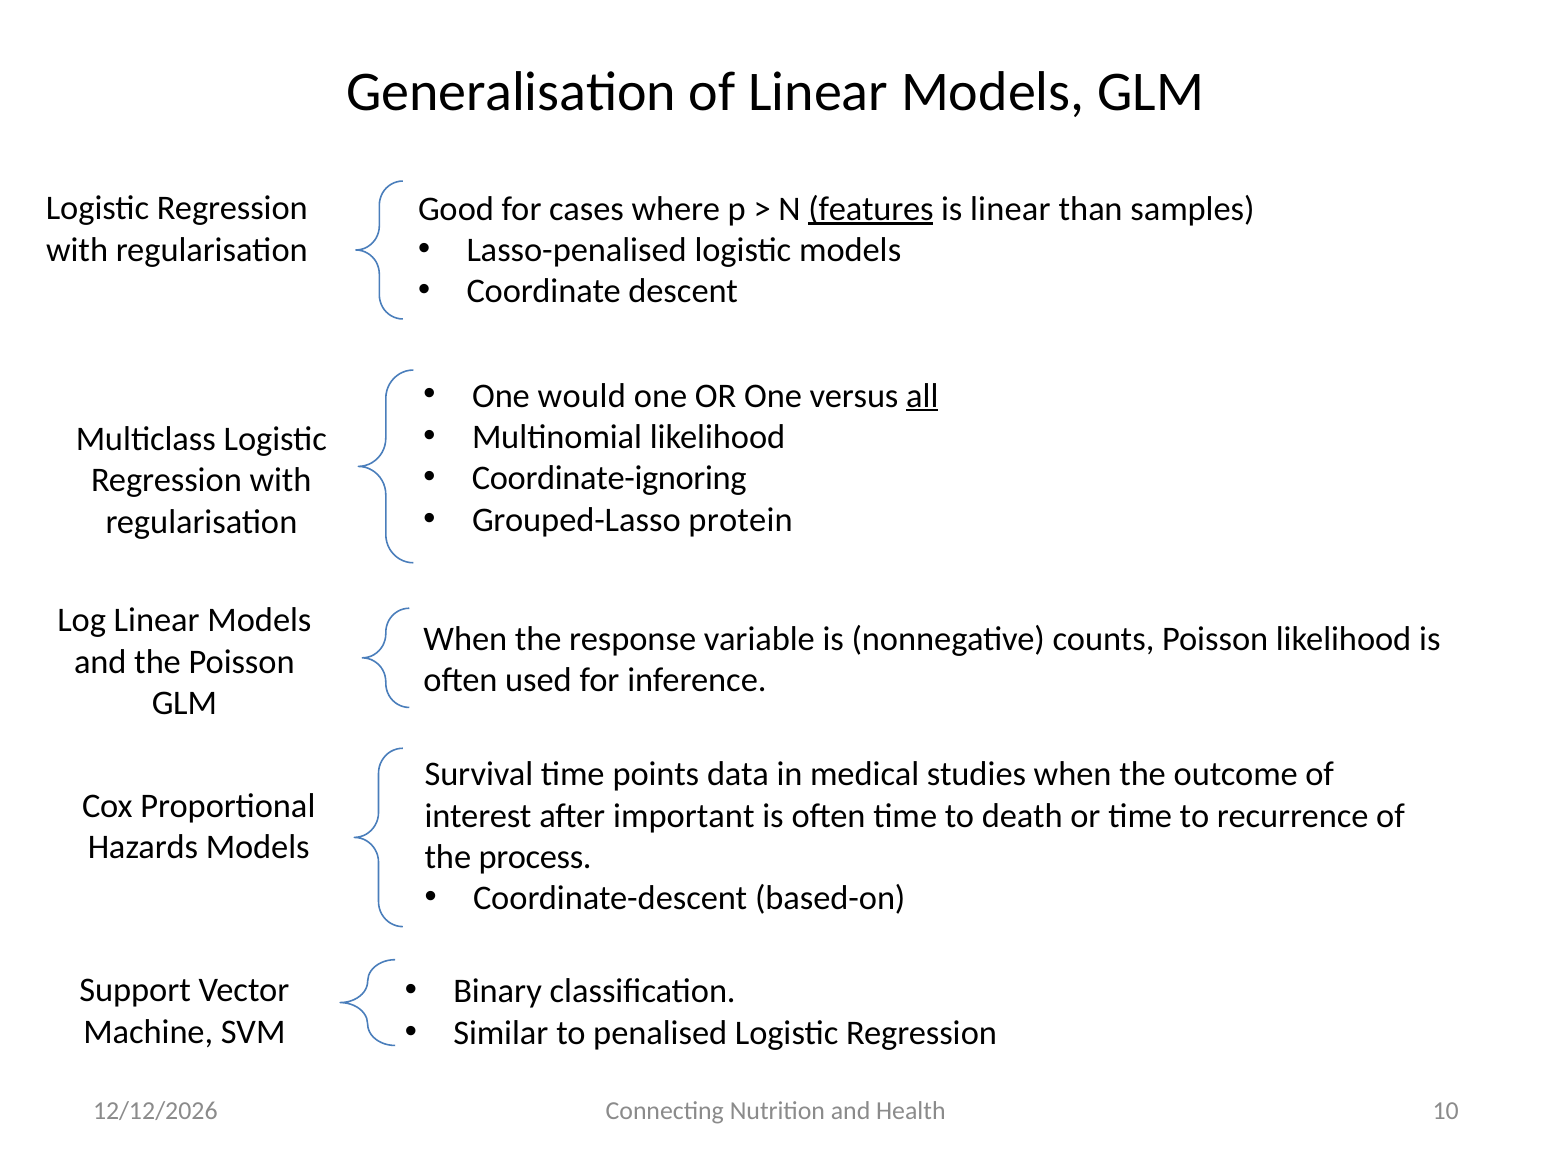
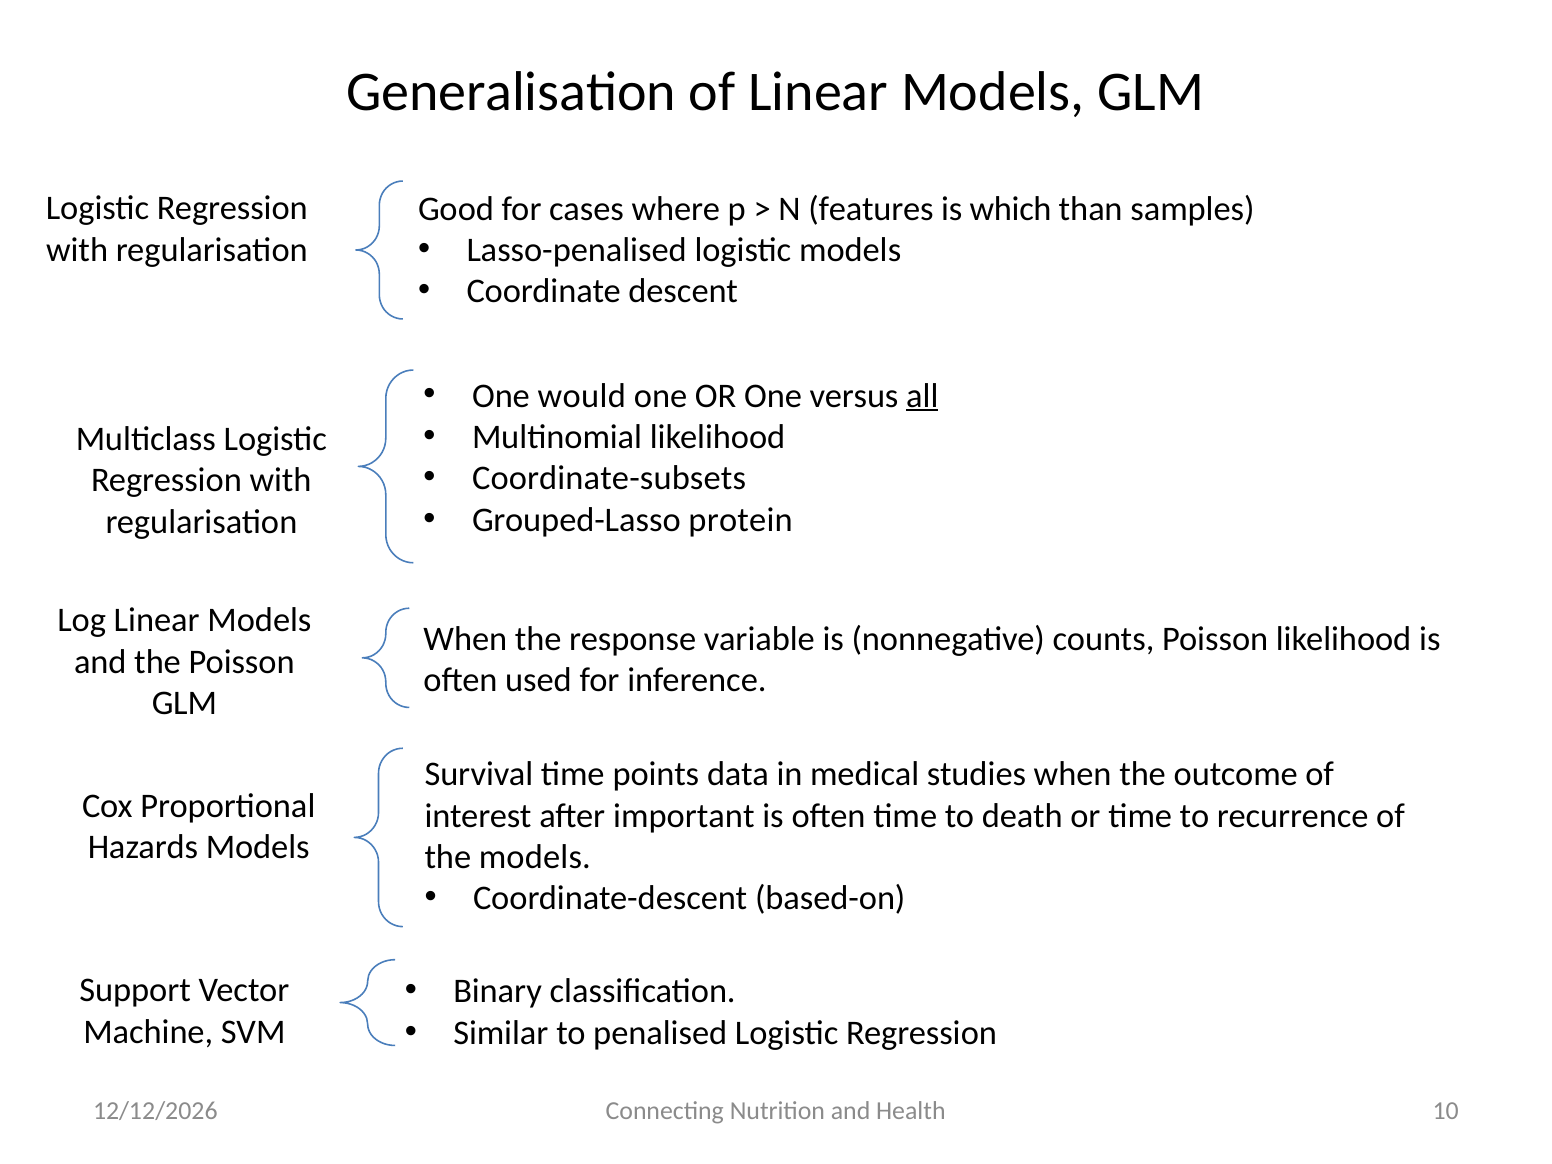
features underline: present -> none (871, 209)
is linear: linear -> which (1011, 209)
Coordinate-ignoring: Coordinate-ignoring -> Coordinate-subsets (609, 478)
the process: process -> models (535, 857)
